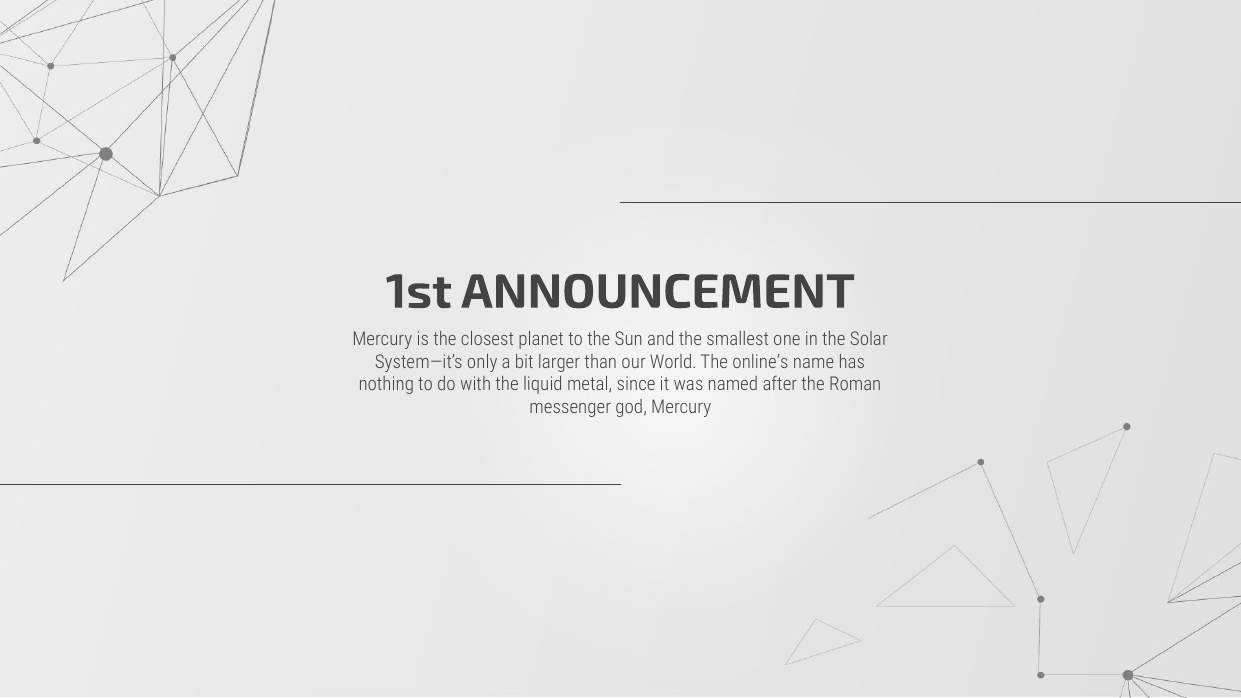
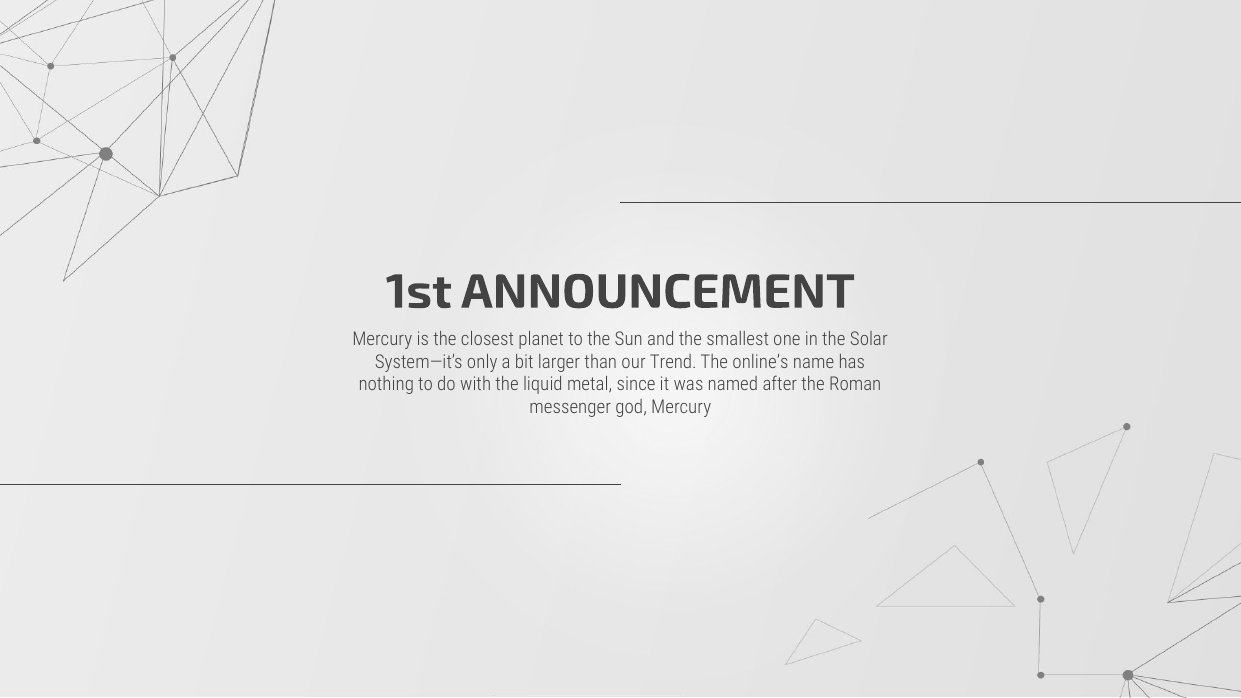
World: World -> Trend (673, 362)
